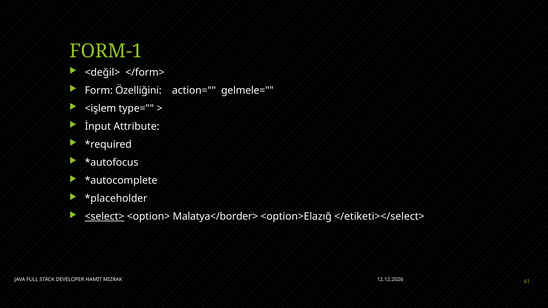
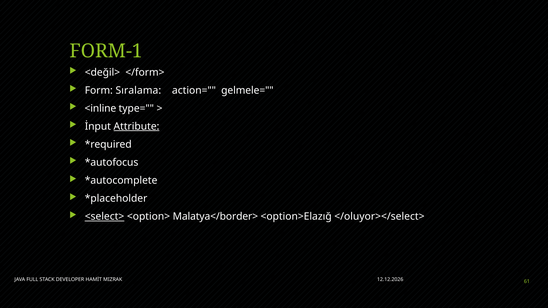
Özelliğini: Özelliğini -> Sıralama (138, 90)
<işlem: <işlem -> <inline (100, 108)
Attribute underline: none -> present (136, 126)
</etiketi></select>: </etiketi></select> -> </oluyor></select> (379, 217)
